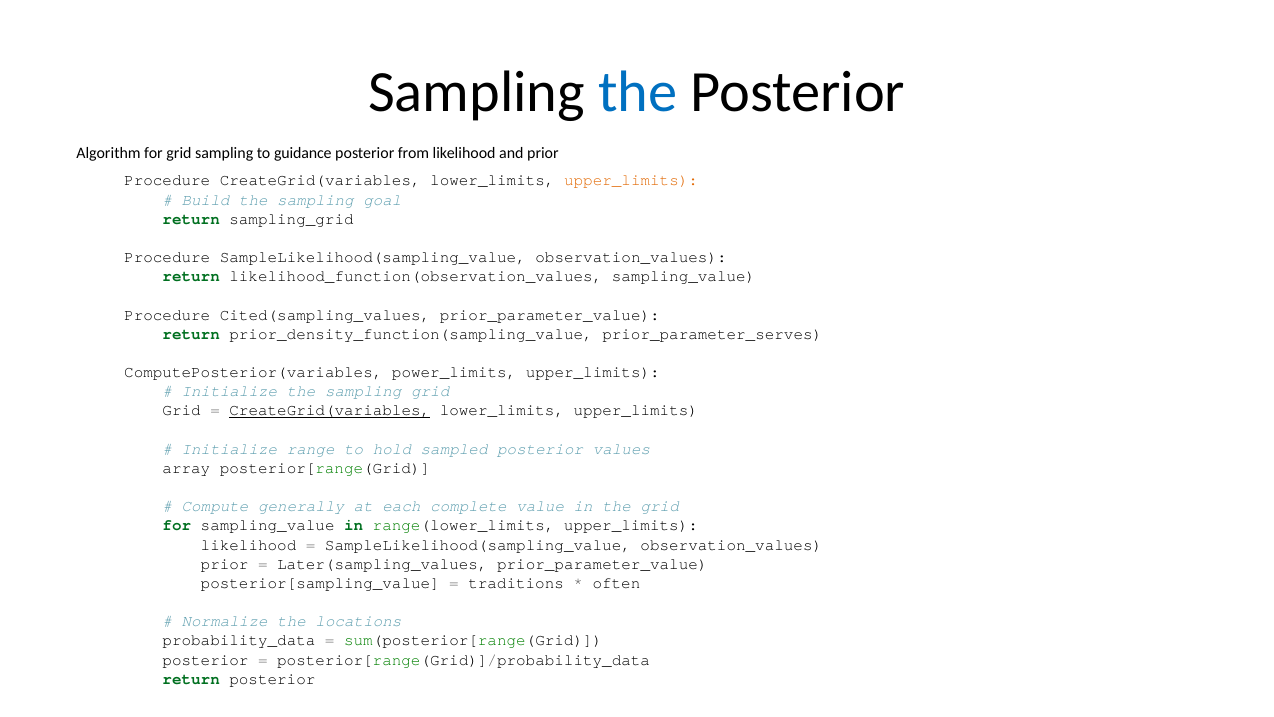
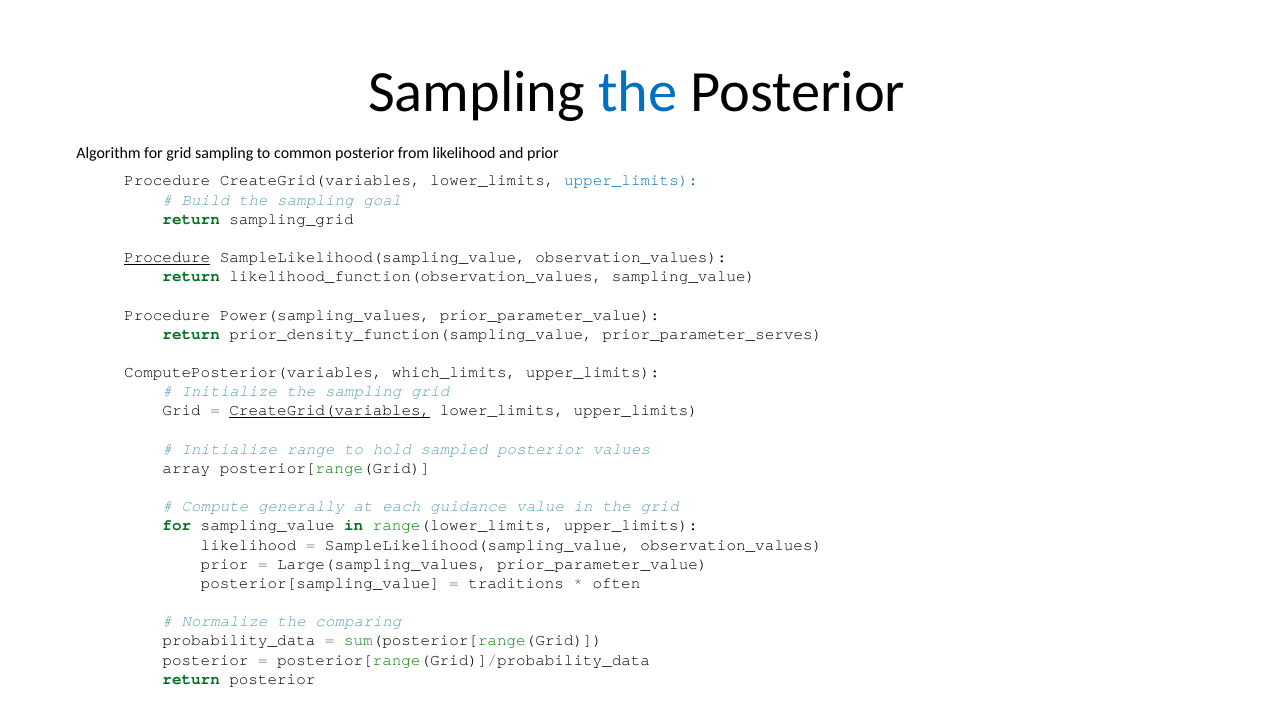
guidance: guidance -> common (303, 153)
upper_limits colour: orange -> blue (631, 181)
Procedure underline: none -> present (167, 257)
Cited(sampling_values: Cited(sampling_values -> Power(sampling_values (325, 315)
power_limits: power_limits -> which_limits (454, 372)
complete: complete -> guidance (468, 506)
Later(sampling_values: Later(sampling_values -> Large(sampling_values (382, 564)
locations: locations -> comparing (358, 621)
